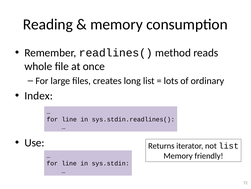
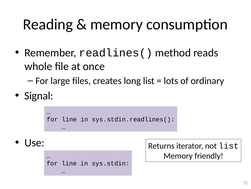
Index: Index -> Signal (39, 95)
